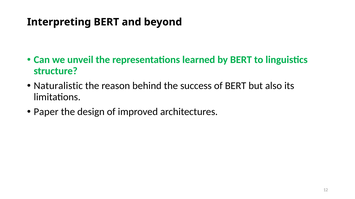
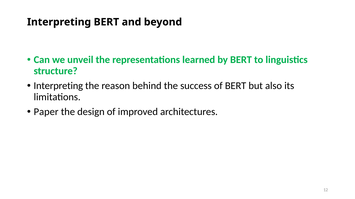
Naturalistic: Naturalistic -> Interpreting (58, 86)
